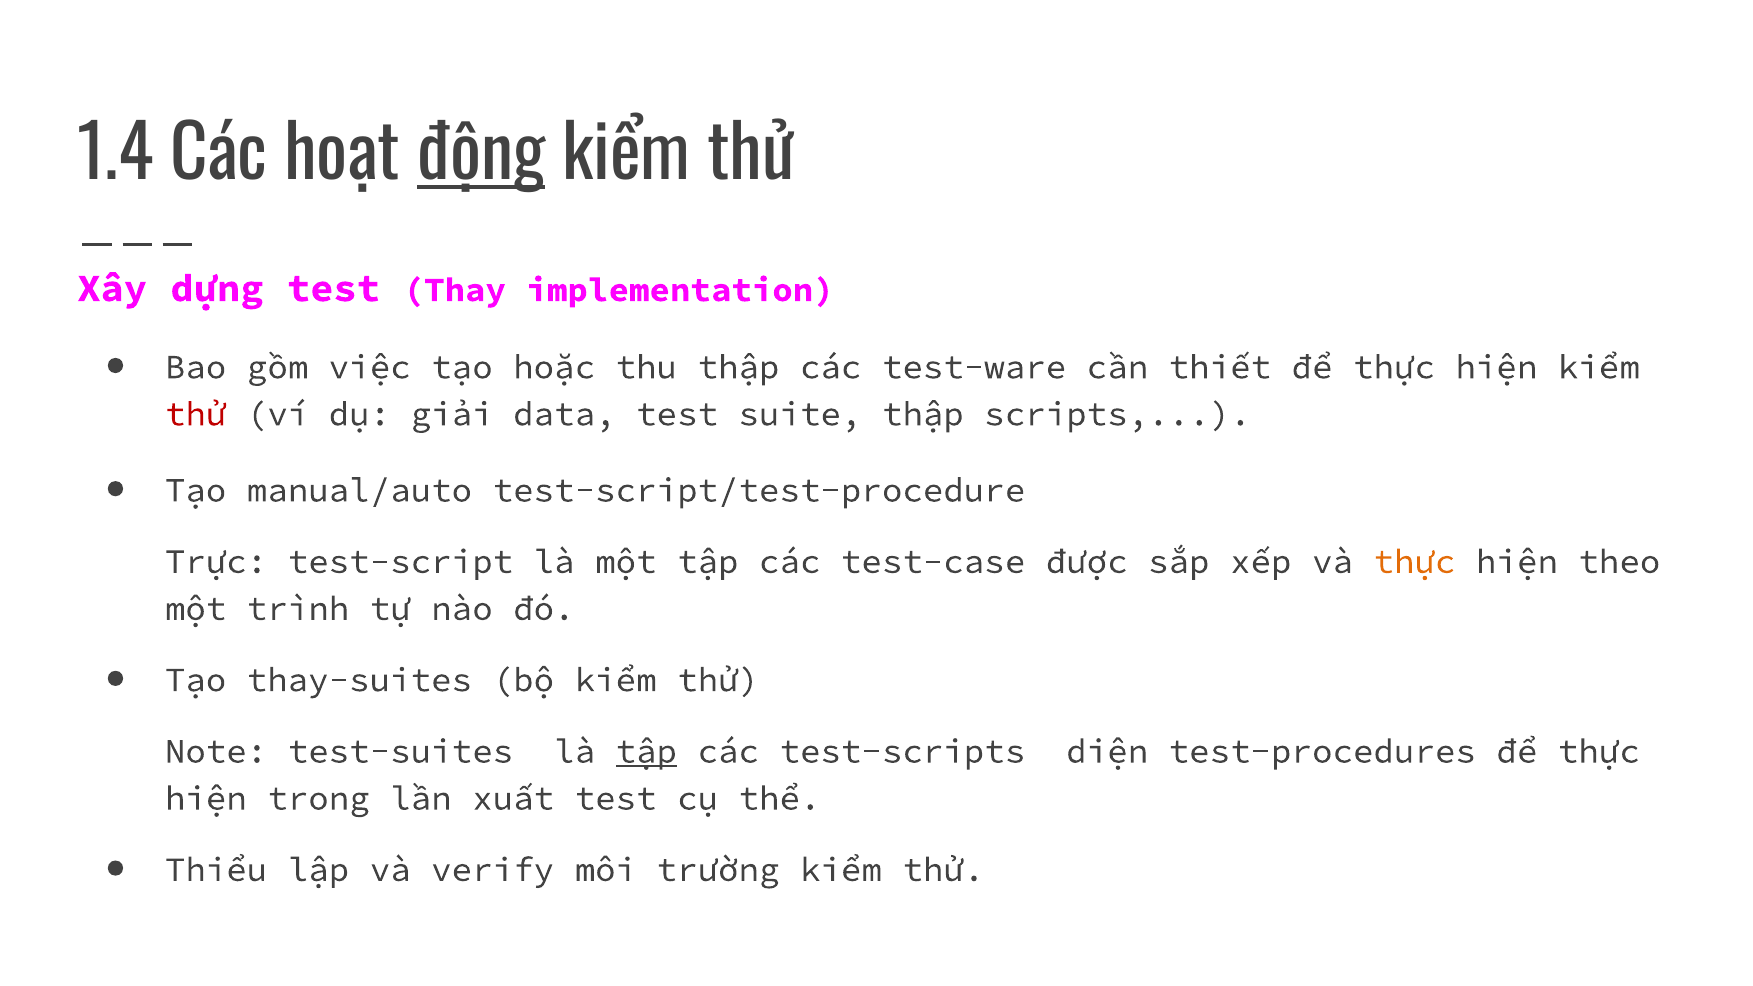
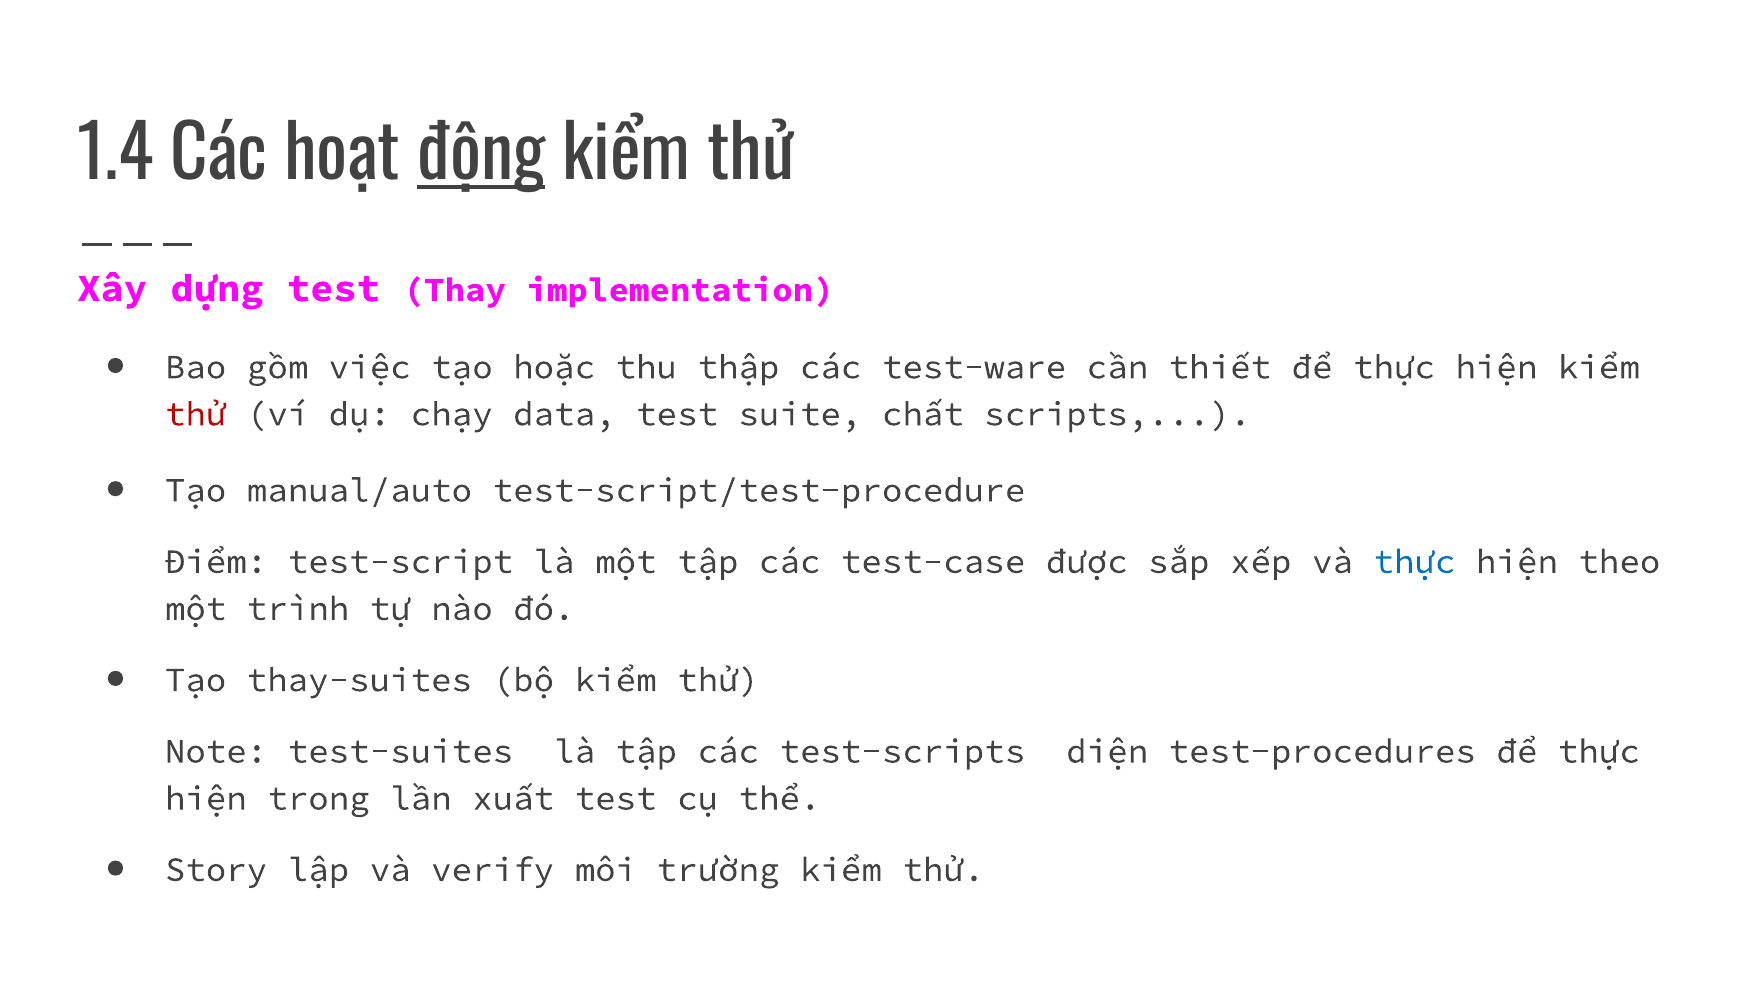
giải: giải -> chạy (452, 414)
suite thập: thập -> chất (923, 414)
Trực: Trực -> Điểm (216, 562)
thực colour: orange -> blue (1414, 562)
tập underline: present -> none (646, 751)
Thiểu: Thiểu -> Story (216, 870)
